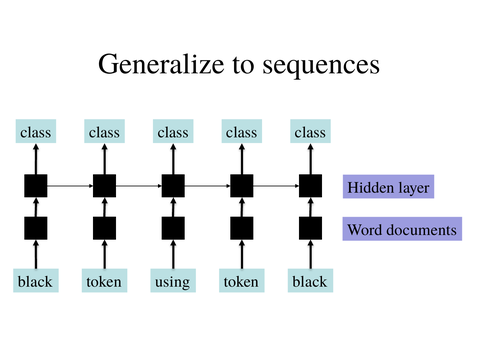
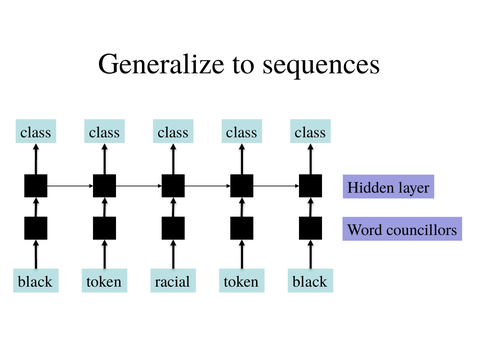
documents: documents -> councillors (422, 230)
using: using -> racial (173, 282)
